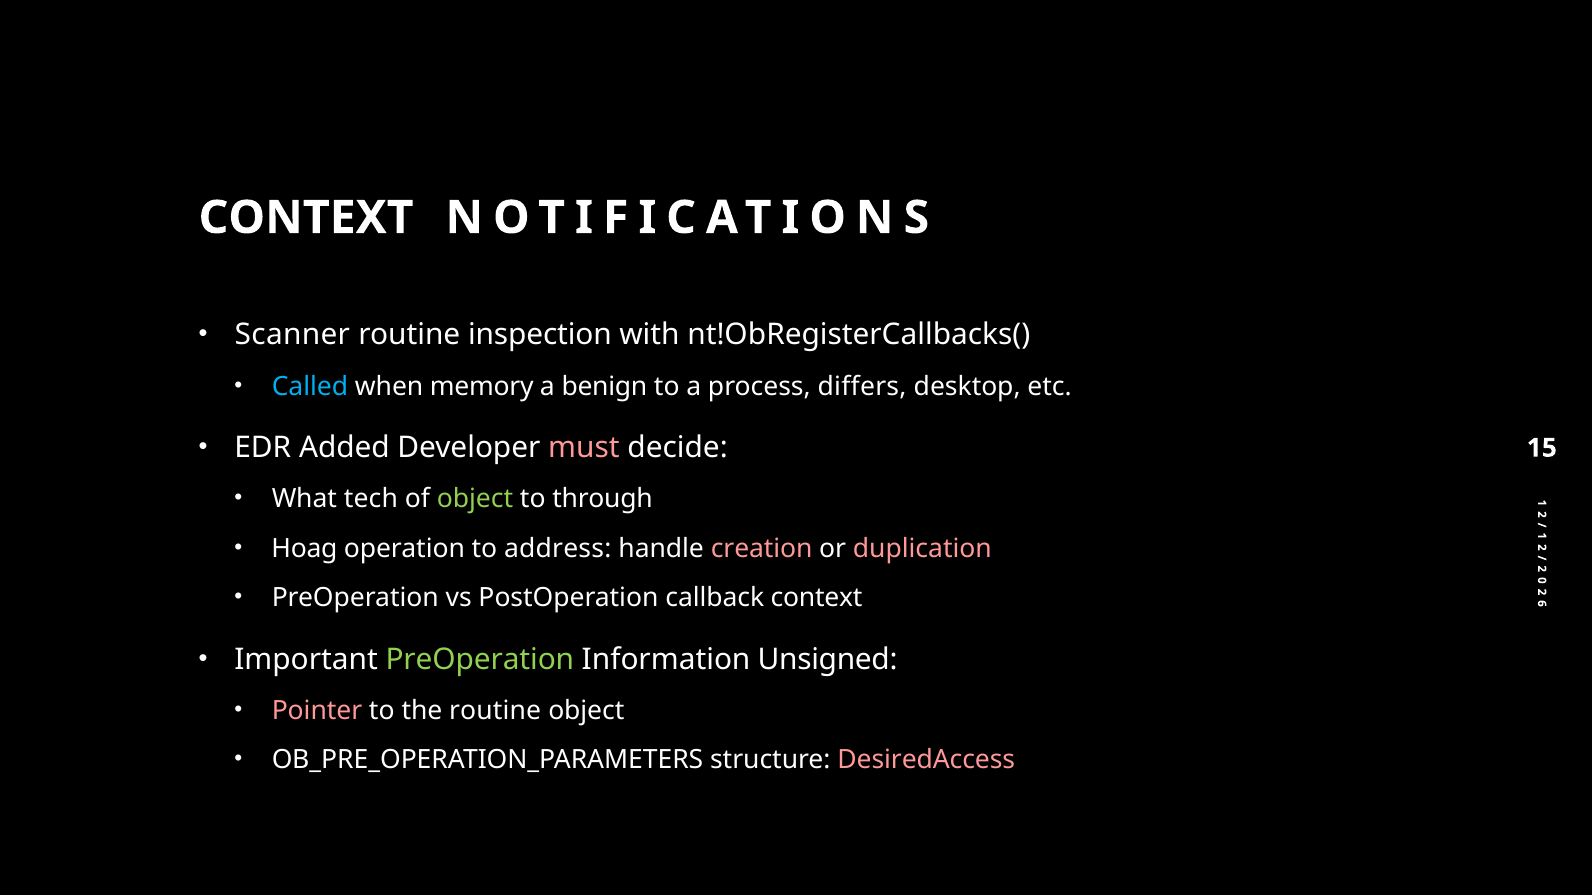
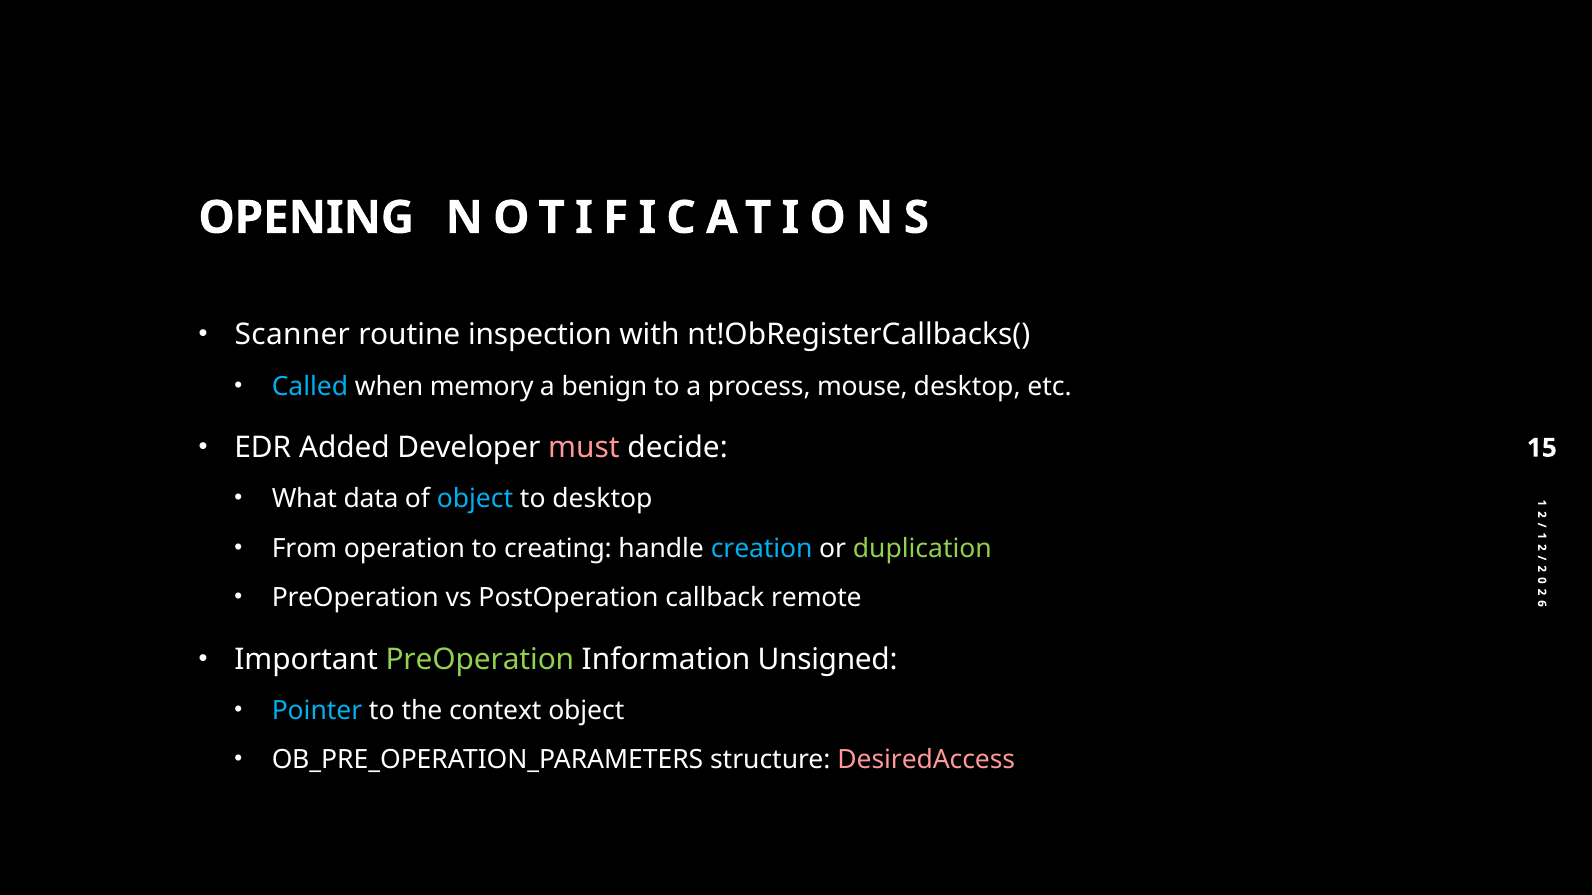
CONTEXT: CONTEXT -> OPENING (306, 218)
differs: differs -> mouse (862, 386)
tech: tech -> data (371, 499)
object colour: light green -> light blue (475, 499)
to through: through -> desktop (602, 499)
Hoag: Hoag -> From (304, 549)
address: address -> creating (558, 549)
creation colour: pink -> light blue (762, 549)
duplication colour: pink -> light green (922, 549)
callback context: context -> remote (816, 598)
Pointer colour: pink -> light blue (317, 711)
the routine: routine -> context (495, 711)
